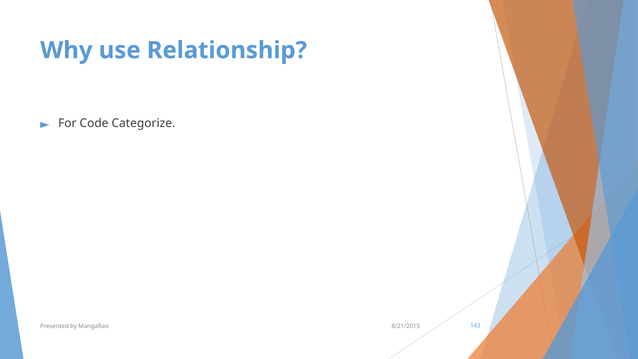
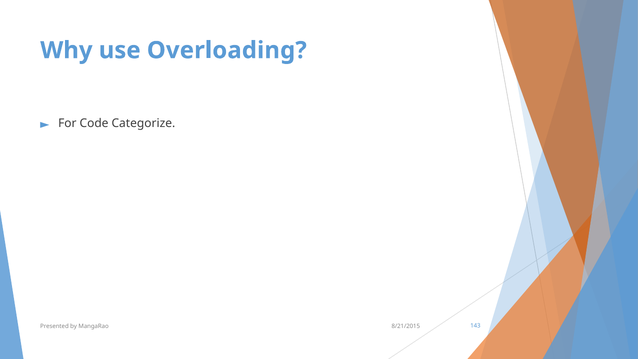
Relationship: Relationship -> Overloading (227, 50)
